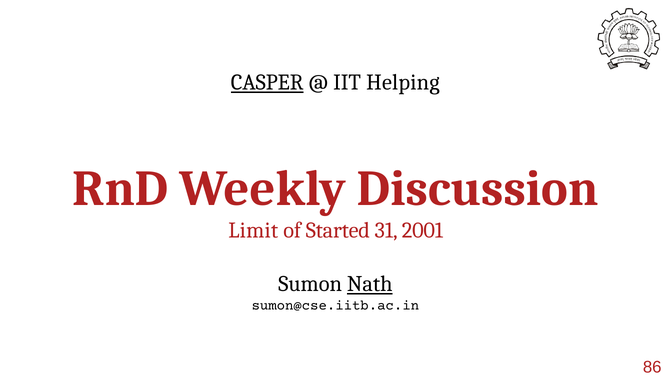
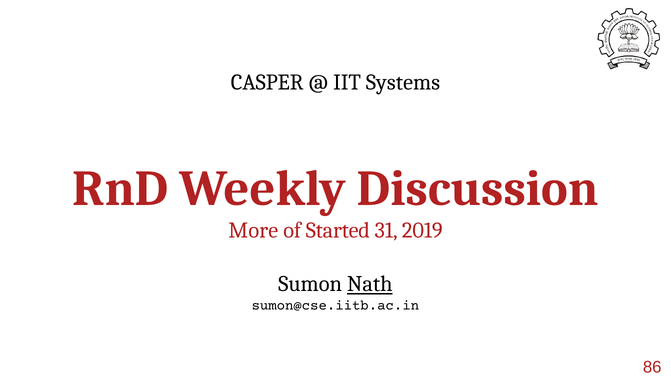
CASPER underline: present -> none (267, 82)
Helping: Helping -> Systems (403, 82)
Limit: Limit -> More (253, 230)
2001: 2001 -> 2019 (422, 230)
